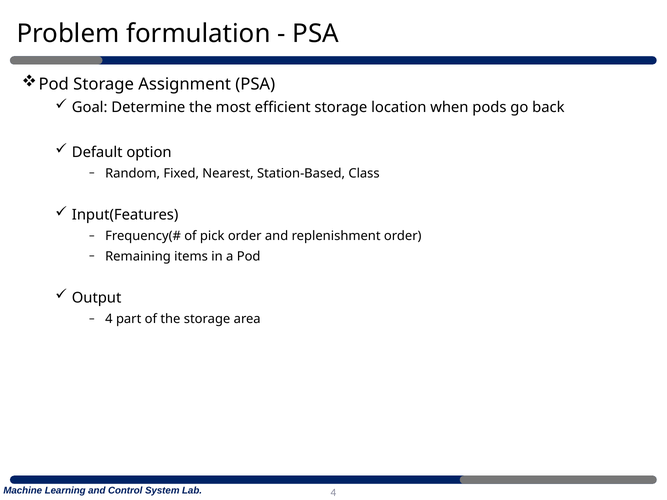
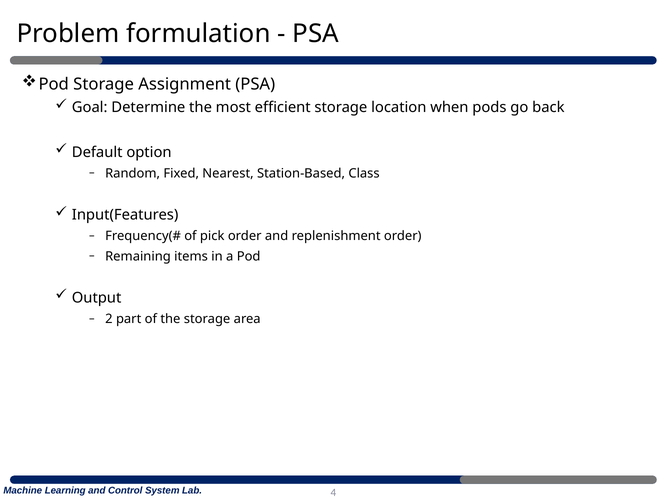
4: 4 -> 2 (109, 319)
